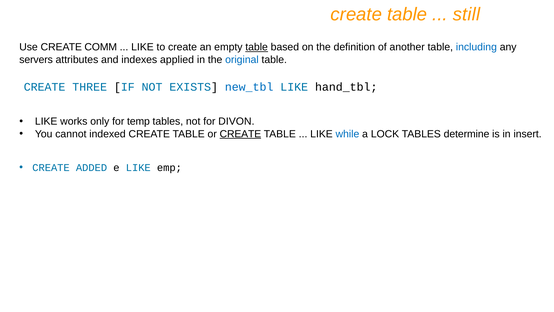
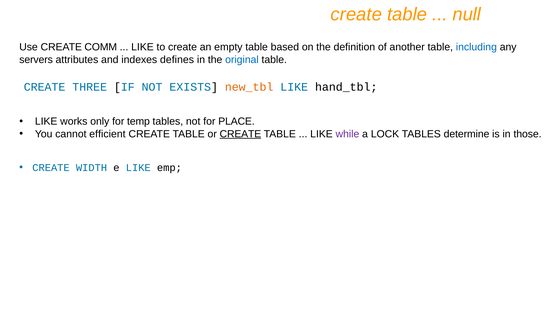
still: still -> null (467, 14)
table underline: present -> none (257, 47)
applied: applied -> defines (177, 60)
new_tbl colour: blue -> orange (249, 87)
DIVON: DIVON -> PLACE (236, 121)
indexed: indexed -> efficient (107, 134)
while colour: blue -> purple (347, 134)
insert: insert -> those (528, 134)
ADDED: ADDED -> WIDTH (92, 168)
